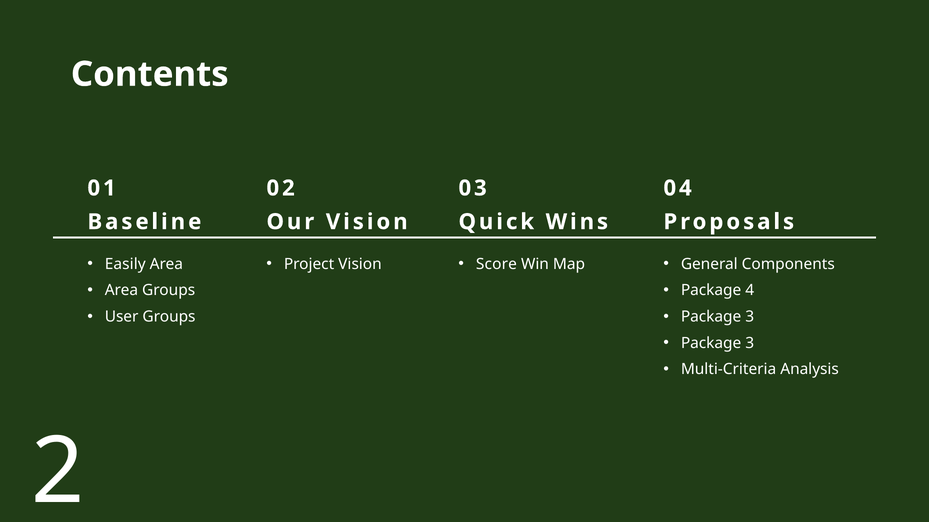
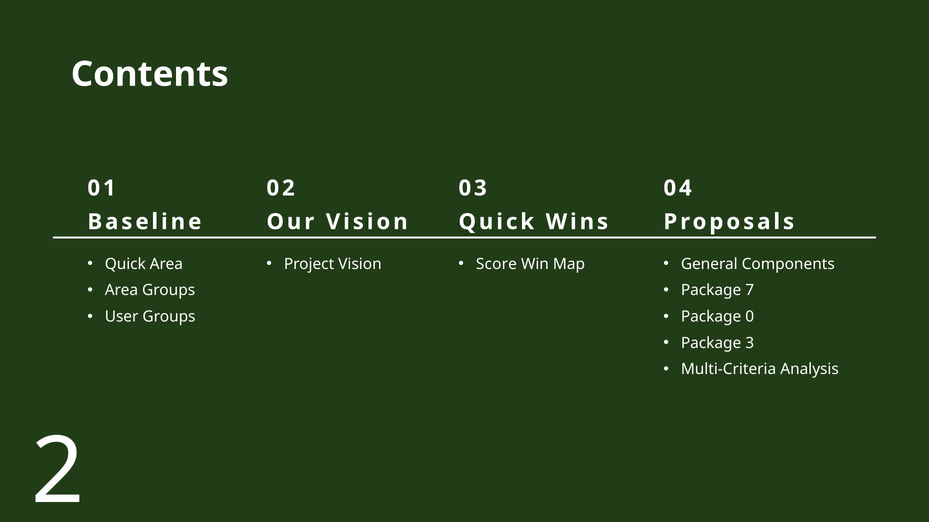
Easily: Easily -> Quick (125, 264)
4: 4 -> 7 (750, 291)
3: 3 -> 0 (750, 317)
